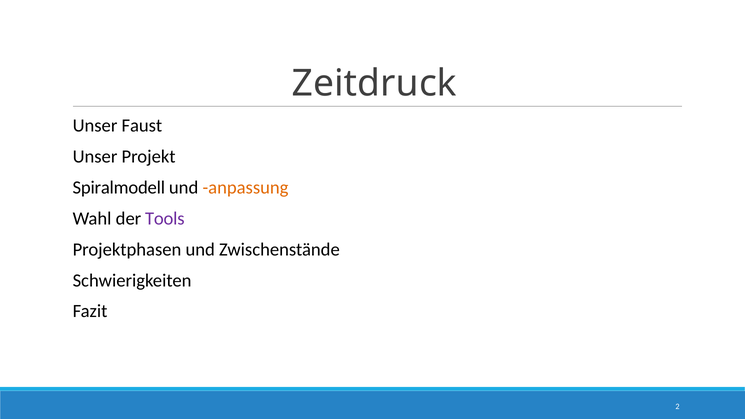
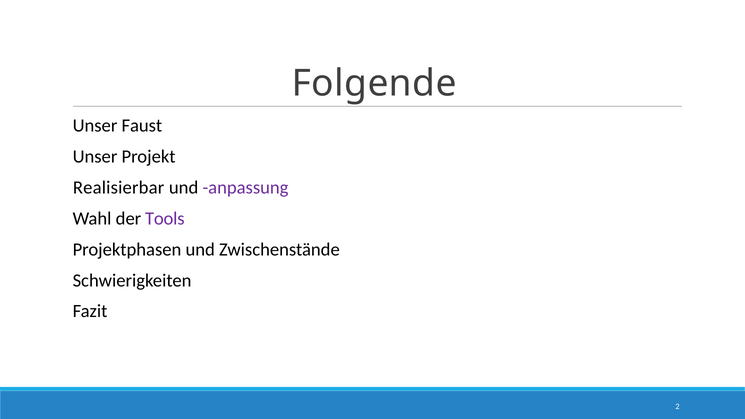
Zeitdruck: Zeitdruck -> Folgende (374, 83)
Spiralmodell: Spiralmodell -> Realisierbar (119, 187)
anpassung colour: orange -> purple (246, 187)
